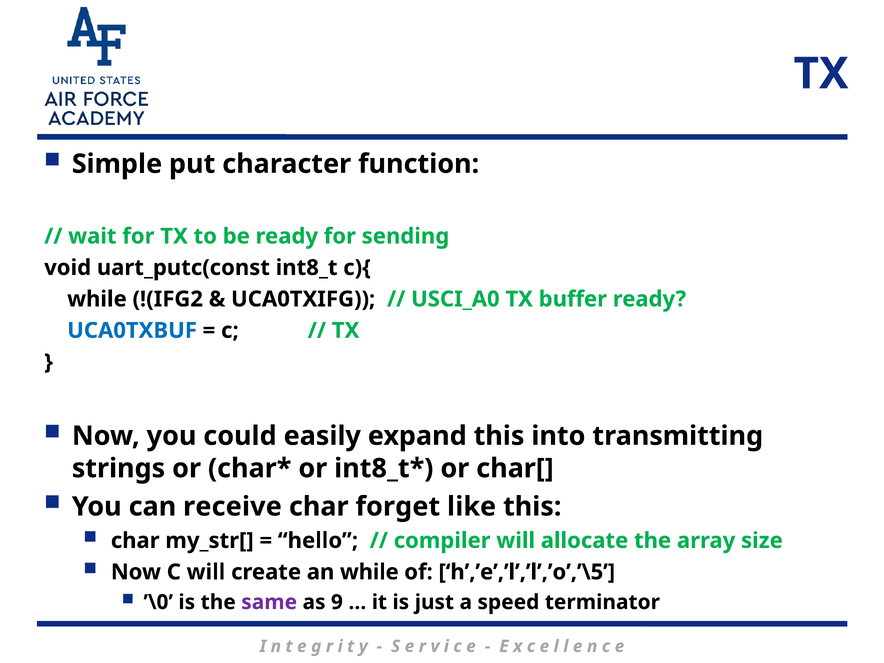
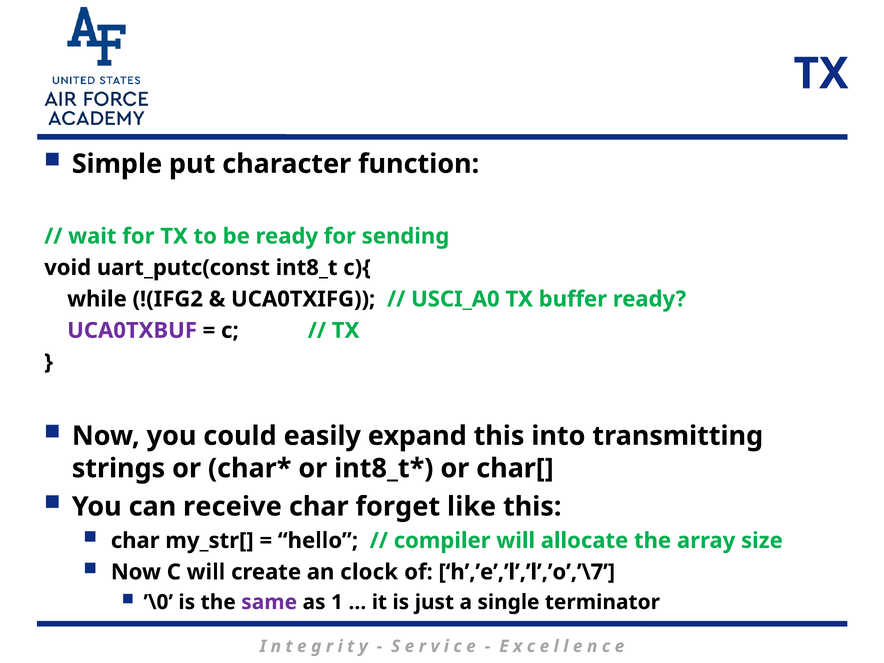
UCA0TXBUF colour: blue -> purple (132, 331)
an while: while -> clock (369, 572)
h’,’e’,’l’,’l’,’o’,’\5: h’,’e’,’l’,’l’,’o’,’\5 -> h’,’e’,’l’,’l’,’o’,’\7 (527, 572)
9: 9 -> 1 (337, 602)
speed: speed -> single (508, 602)
